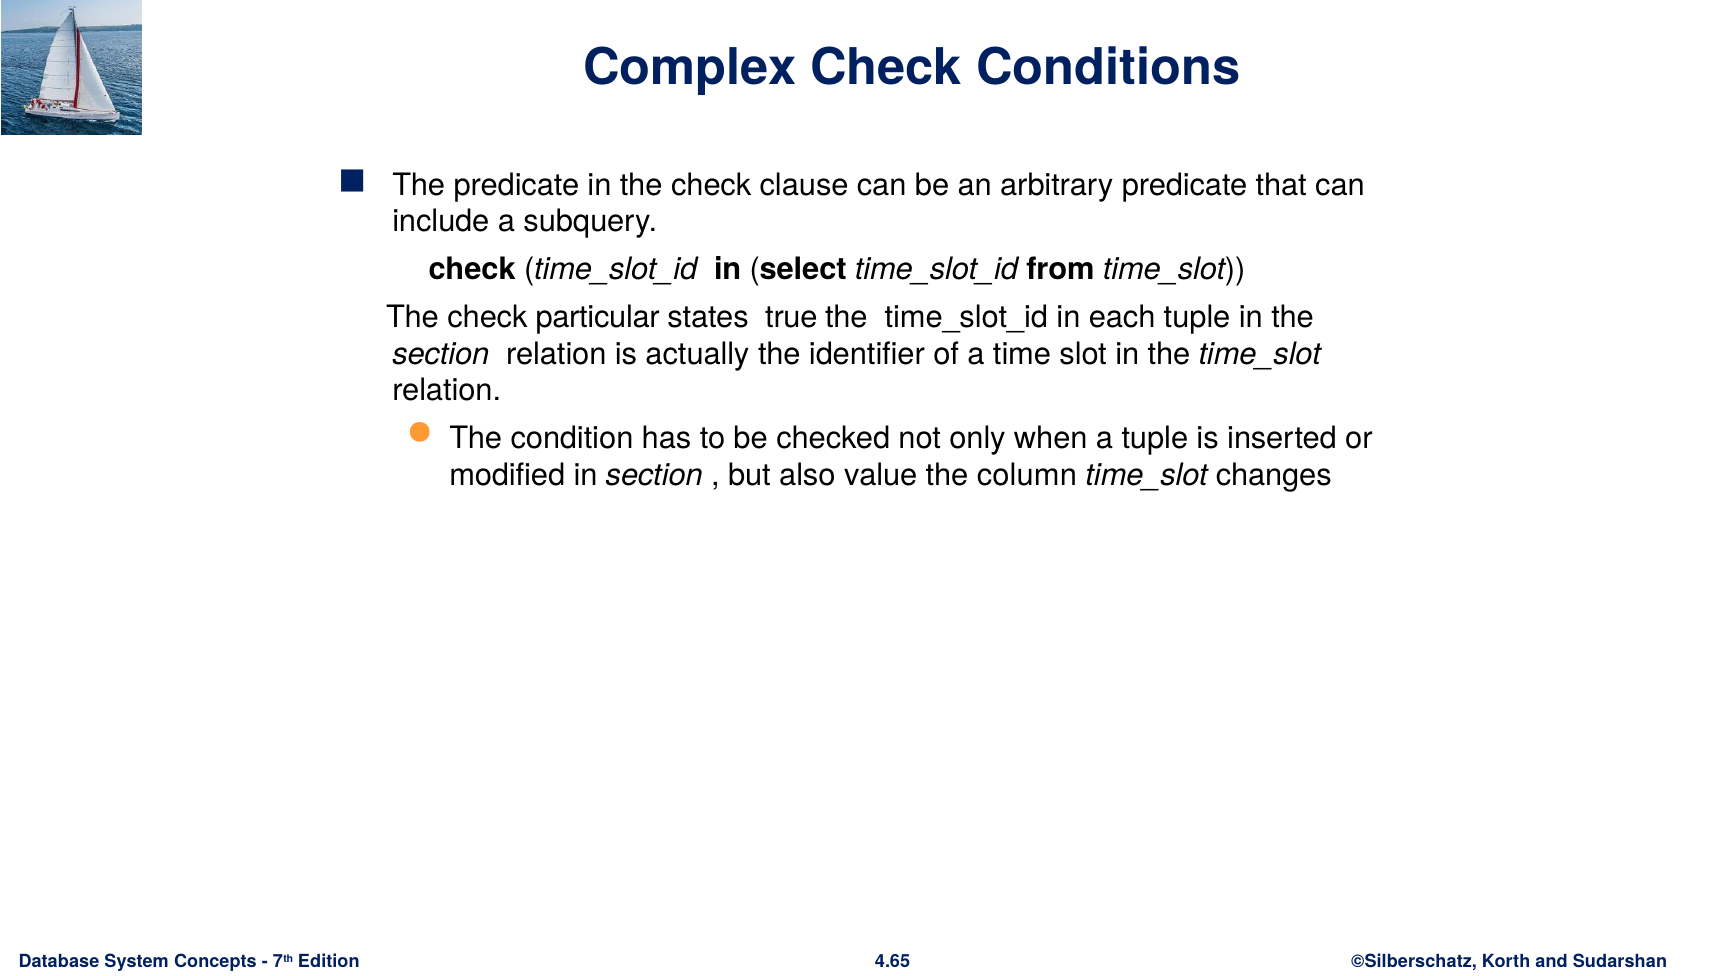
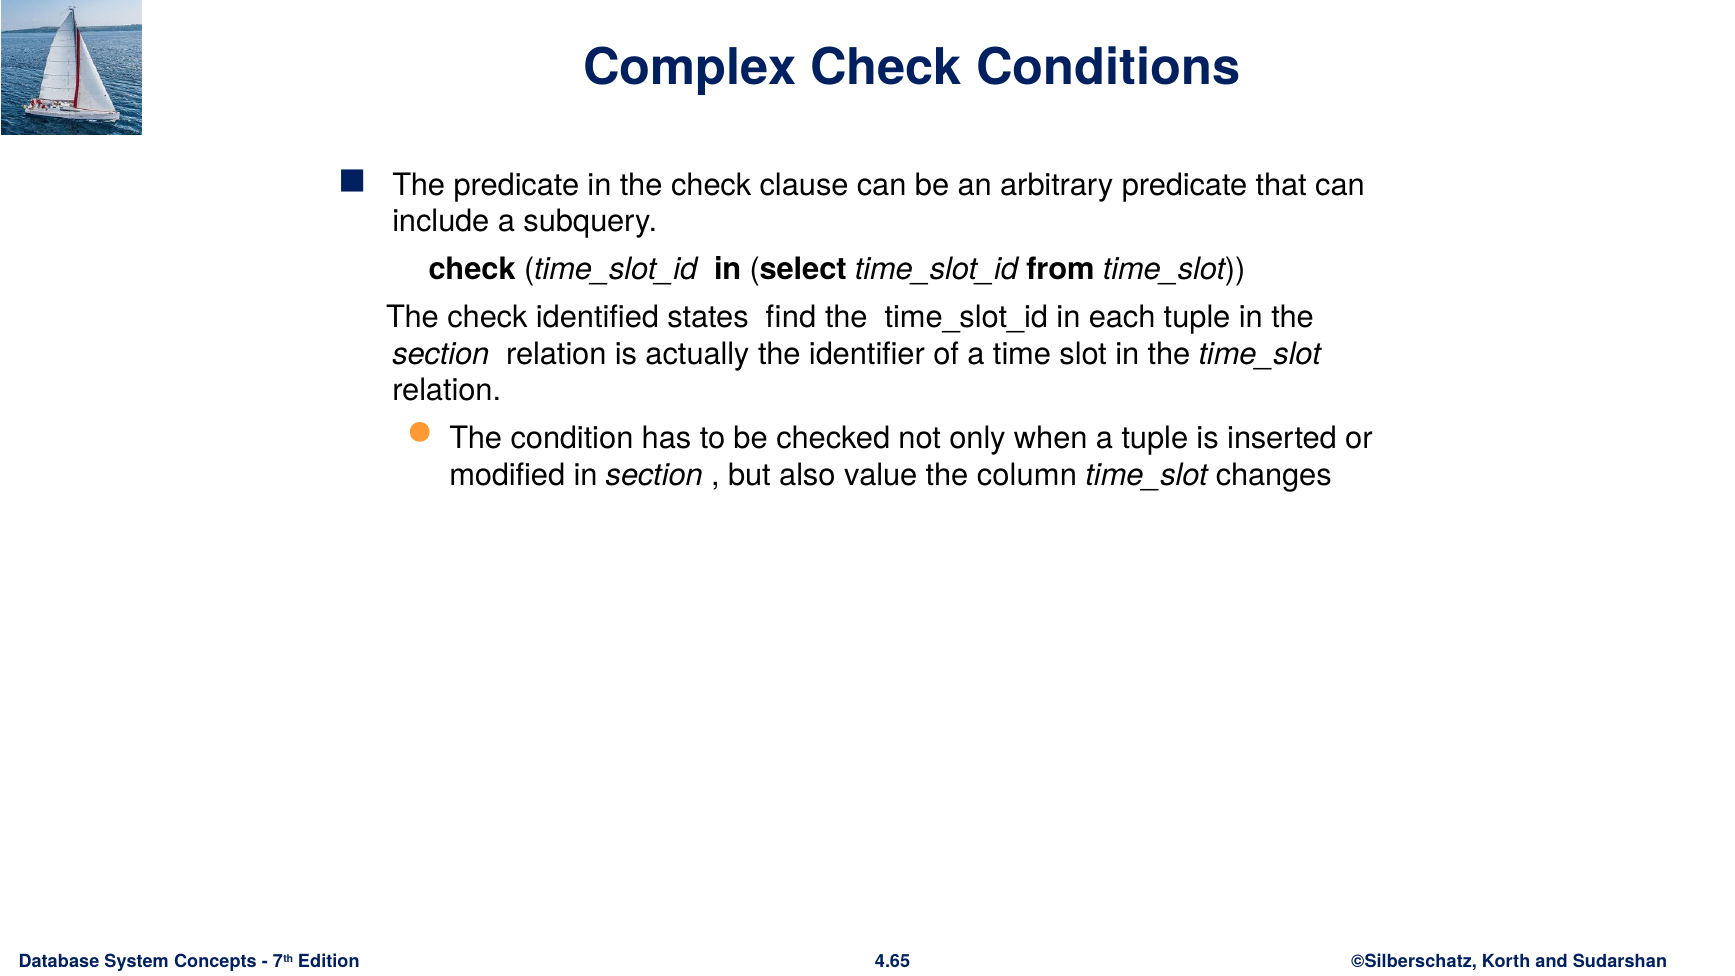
particular: particular -> identified (597, 317)
true: true -> find (791, 317)
